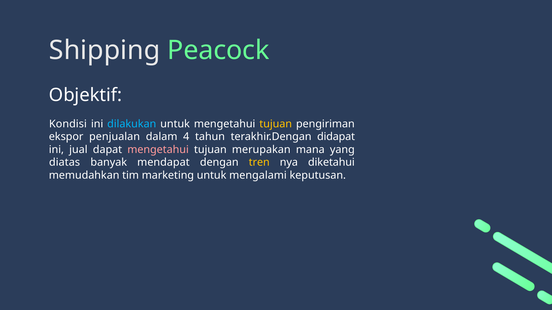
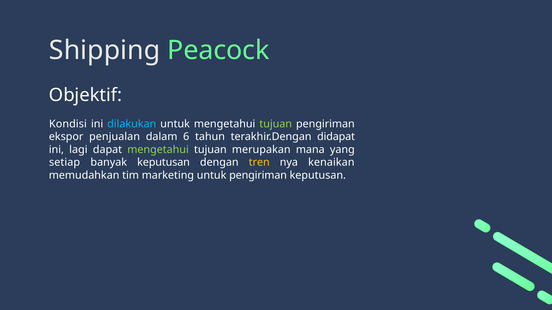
tujuan colour: yellow -> light green (276, 124)
4: 4 -> 6 (186, 137)
jual: jual -> lagi (78, 150)
mengetahui colour: pink -> light green (158, 150)
diatas: diatas -> setiap (65, 163)
banyak mendapat: mendapat -> keputusan (164, 163)
diketahui: diketahui -> kenaikan (331, 163)
untuk mengalami: mengalami -> pengiriman (258, 176)
